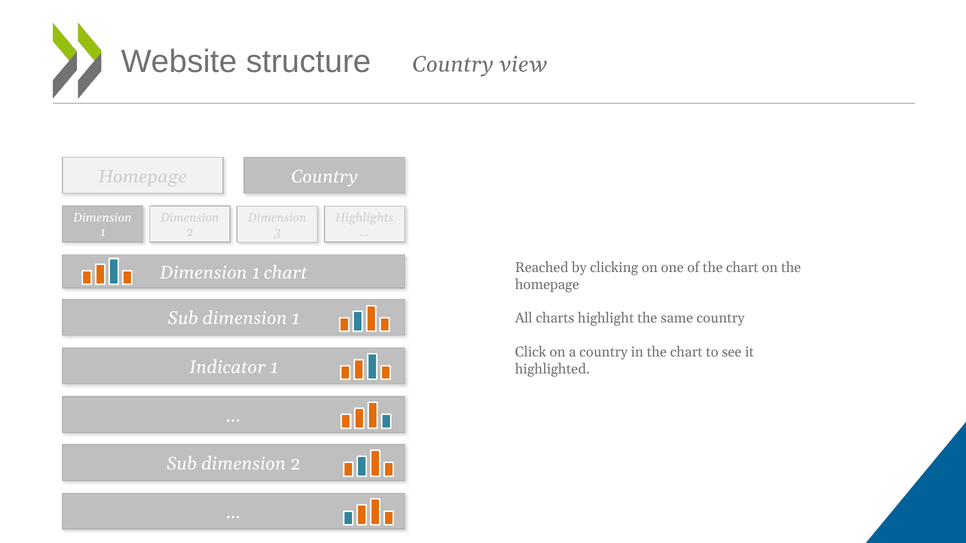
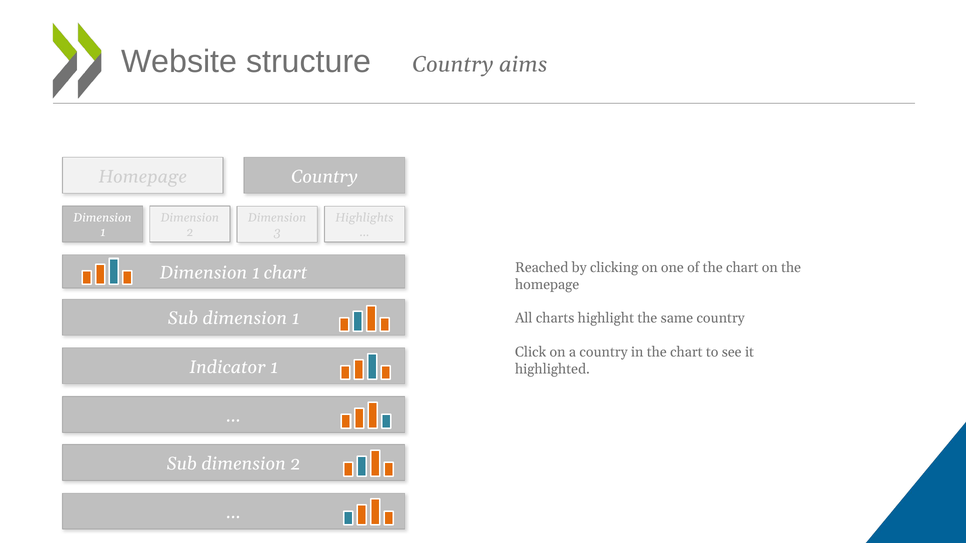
view: view -> aims (523, 65)
